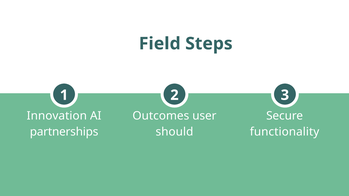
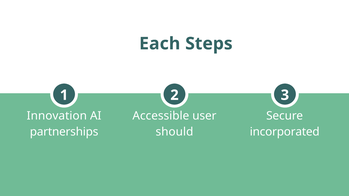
Field: Field -> Each (160, 44)
Outcomes: Outcomes -> Accessible (161, 116)
functionality: functionality -> incorporated (285, 132)
